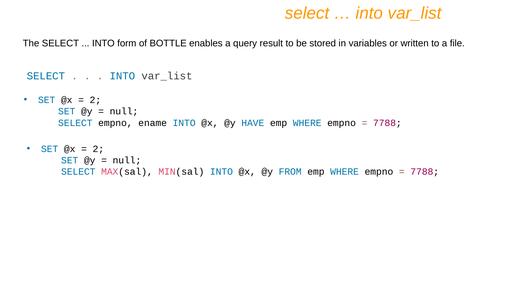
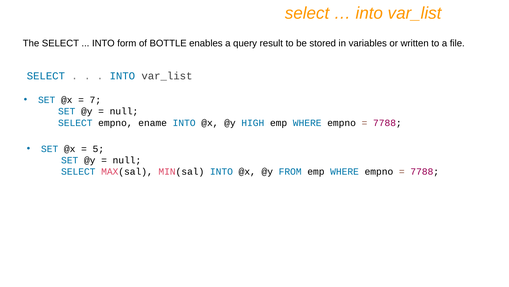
2: 2 -> 7 (95, 100)
HAVE: HAVE -> HIGH (253, 123)
2: 2 -> 5 (98, 148)
